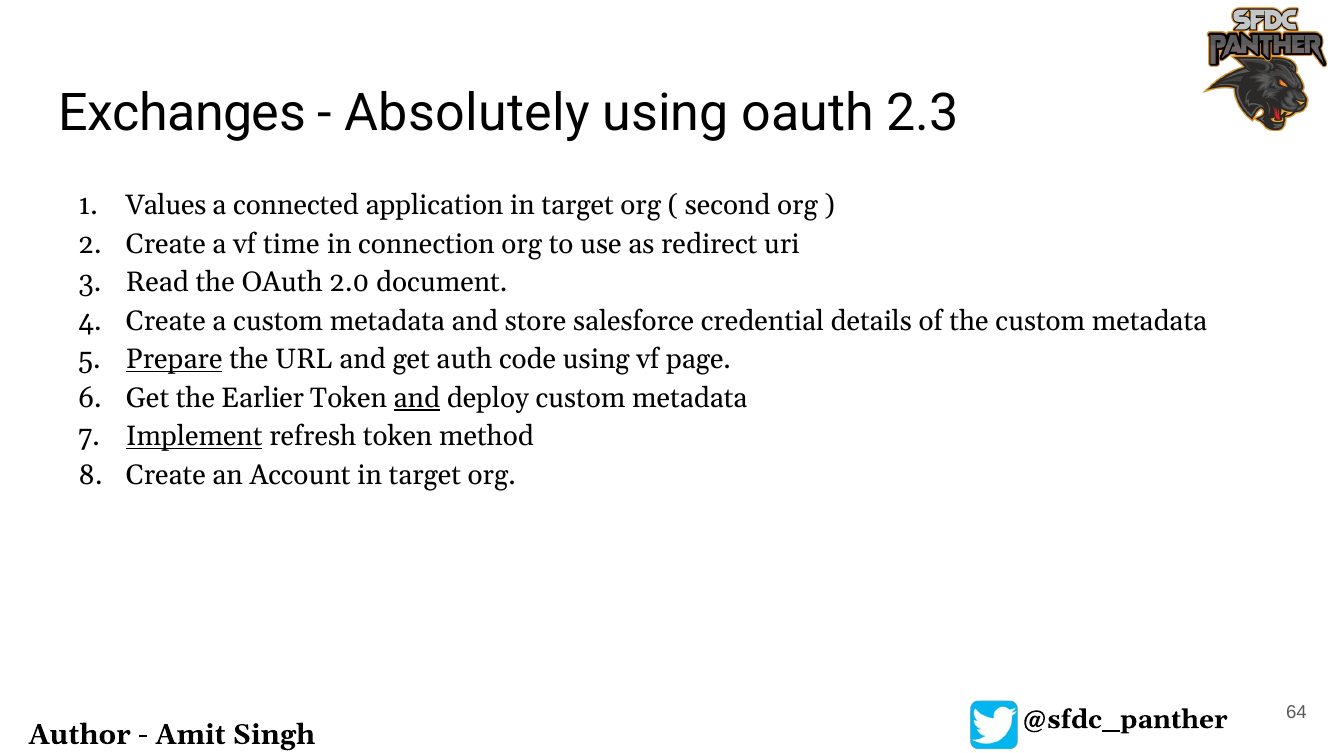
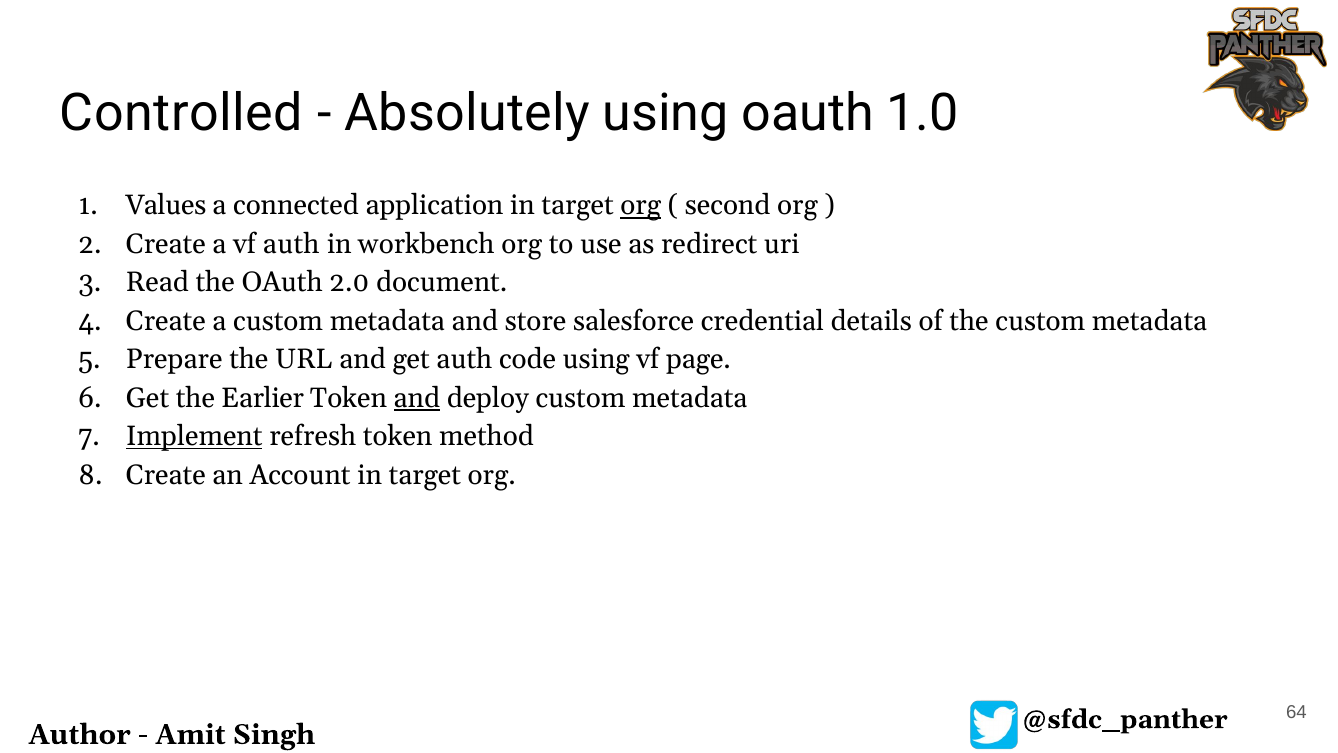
Exchanges: Exchanges -> Controlled (182, 113)
2.3: 2.3 -> 1.0 (923, 113)
org underline: none -> present (641, 206)
vf time: time -> auth (291, 244)
connection: connection -> workbench (426, 244)
Prepare underline: present -> none (174, 359)
